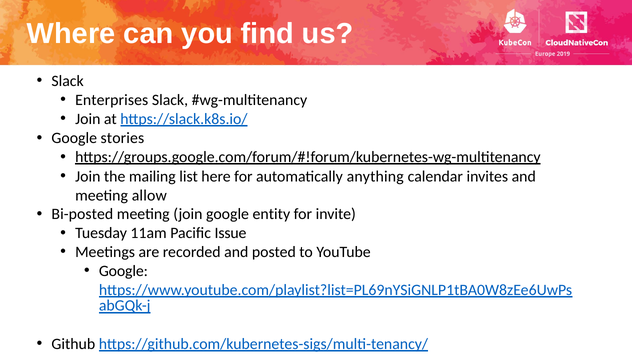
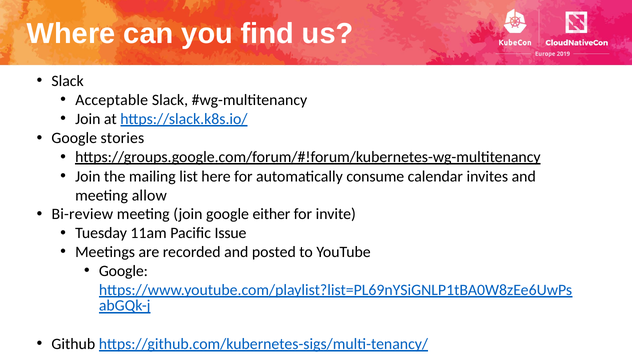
Enterprises: Enterprises -> Acceptable (112, 100)
anything: anything -> consume (375, 177)
Bi-posted: Bi-posted -> Bi-review (82, 215)
entity: entity -> either (271, 215)
